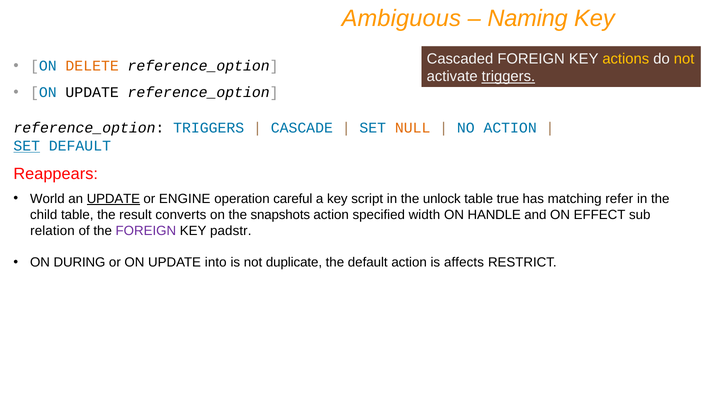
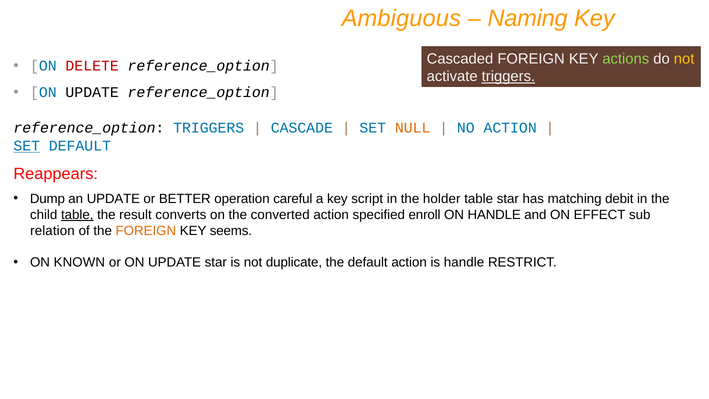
actions colour: yellow -> light green (626, 59)
DELETE colour: orange -> red (92, 66)
World: World -> Dump (47, 199)
UPDATE underline: present -> none (113, 199)
ENGINE: ENGINE -> BETTER (185, 199)
unlock: unlock -> holder (442, 199)
table true: true -> star (508, 199)
refer: refer -> debit (619, 199)
table underline: none -> present (77, 215)
snapshots: snapshots -> converted (280, 215)
width: width -> enroll (425, 215)
FOREIGN colour: purple -> orange (146, 231)
padstr: padstr -> seems (231, 231)
DURING: DURING -> KNOWN (79, 262)
UPDATE into: into -> star (216, 262)
is affects: affects -> handle (464, 262)
